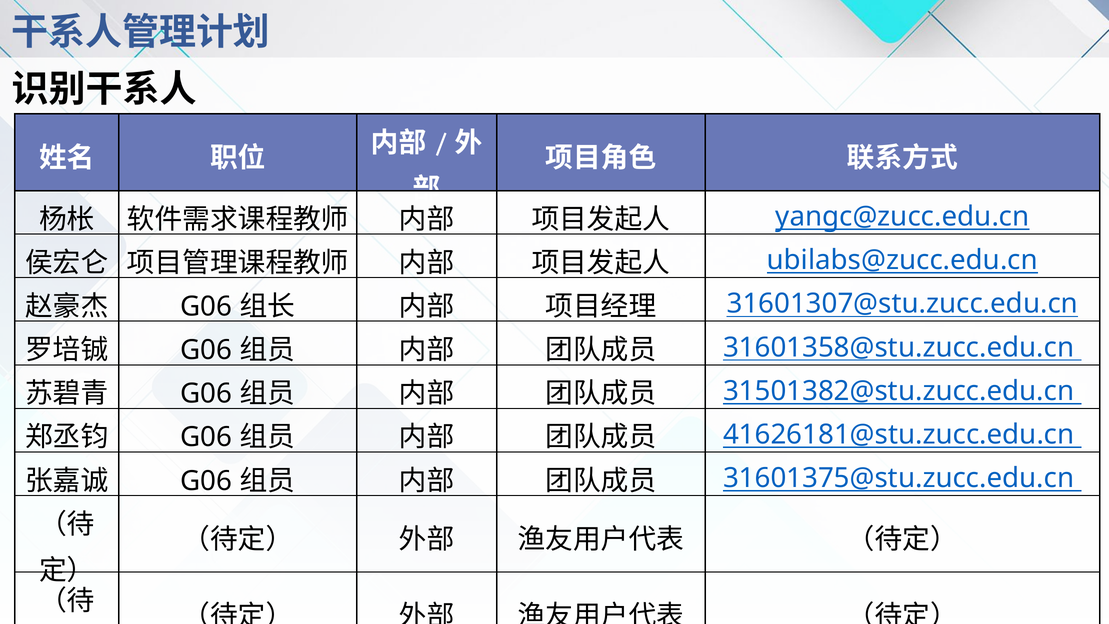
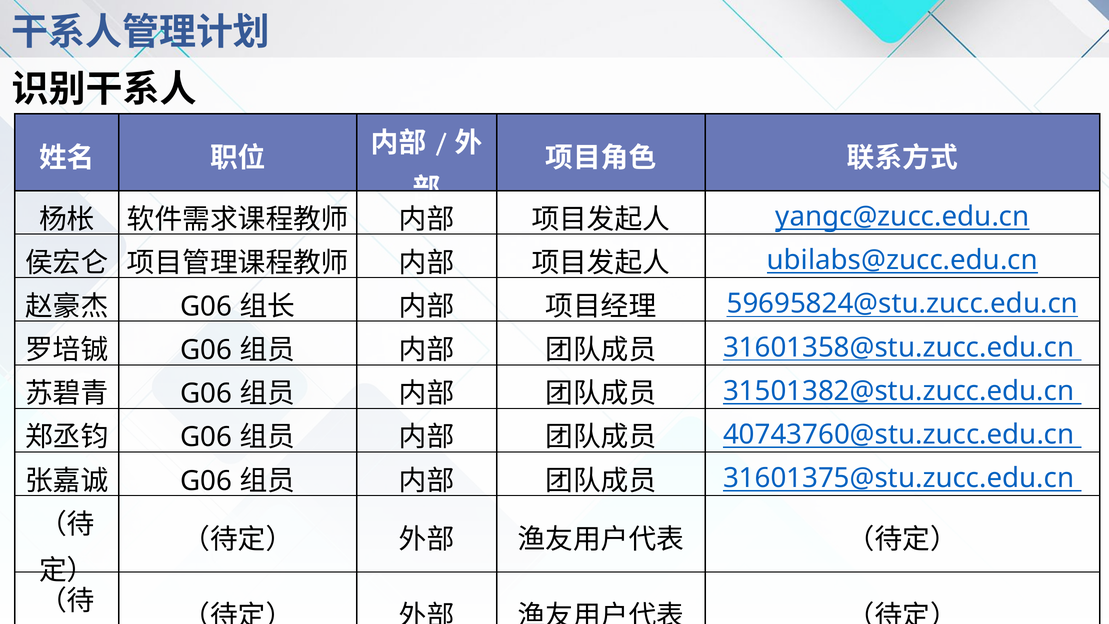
31601307@stu.zucc.edu.cn: 31601307@stu.zucc.edu.cn -> 59695824@stu.zucc.edu.cn (902, 304)
41626181@stu.zucc.edu.cn: 41626181@stu.zucc.edu.cn -> 40743760@stu.zucc.edu.cn (899, 434)
